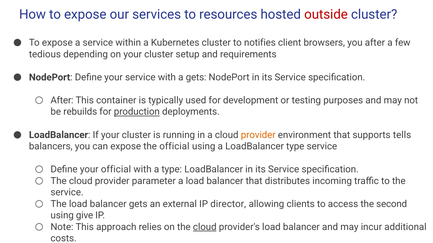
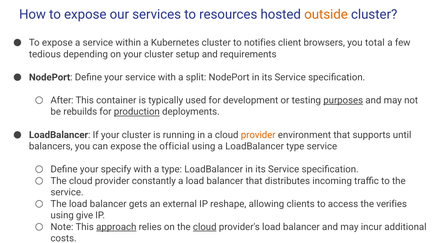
outside colour: red -> orange (326, 15)
you after: after -> total (375, 43)
a gets: gets -> split (196, 77)
purposes underline: none -> present (343, 101)
tells: tells -> until (402, 135)
your official: official -> specify (116, 170)
parameter: parameter -> constantly (154, 181)
director: director -> reshape (228, 204)
second: second -> verifies (392, 204)
approach underline: none -> present (116, 227)
